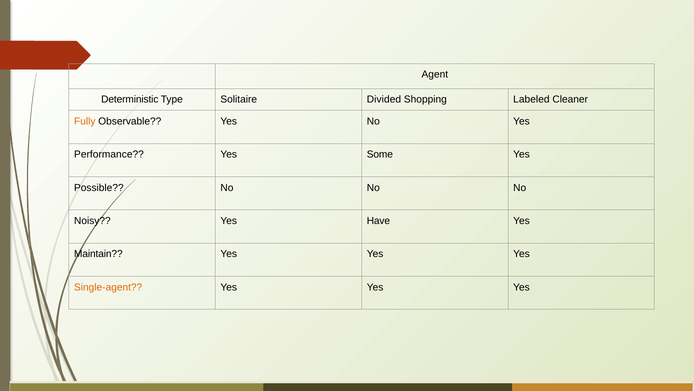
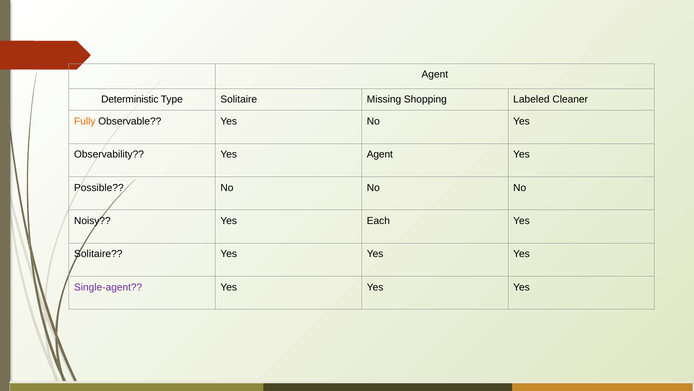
Divided: Divided -> Missing (384, 99)
Performance: Performance -> Observability (109, 154)
Yes Some: Some -> Agent (380, 154)
Have: Have -> Each (378, 221)
Maintain: Maintain -> Solitaire (98, 254)
Single-agent colour: orange -> purple (108, 287)
